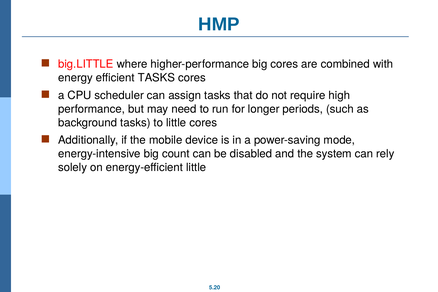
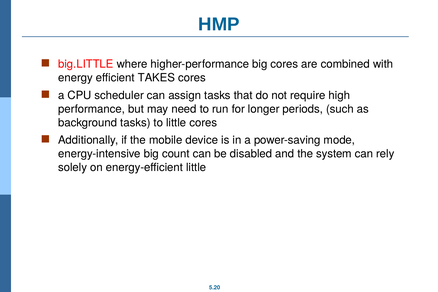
efficient TASKS: TASKS -> TAKES (156, 78)
